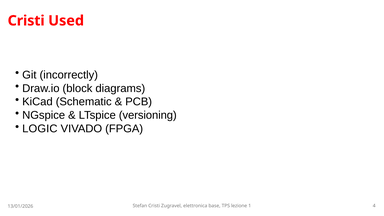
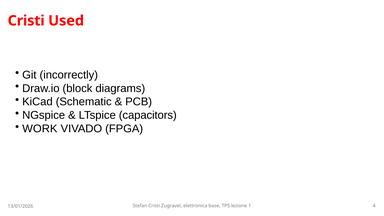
versioning: versioning -> capacitors (148, 115)
LOGIC: LOGIC -> WORK (40, 129)
